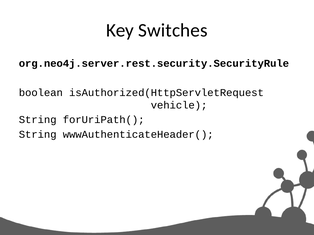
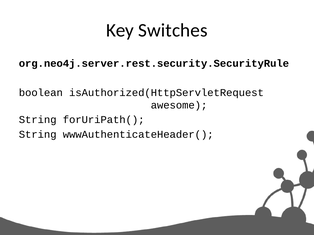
vehicle: vehicle -> awesome (179, 105)
